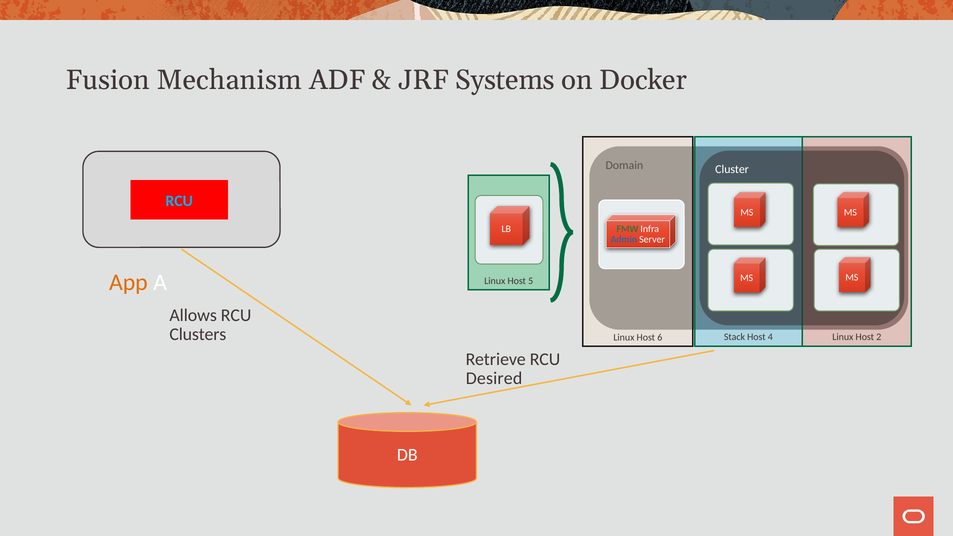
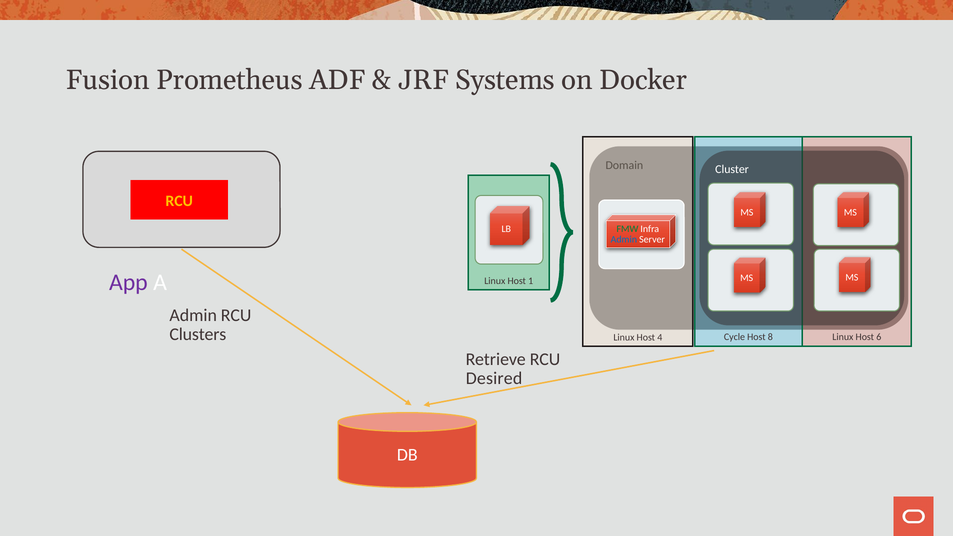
Mechanism: Mechanism -> Prometheus (229, 80)
RCU colour: light blue -> yellow (179, 201)
App colour: orange -> purple (128, 283)
5: 5 -> 1 (531, 281)
Allows: Allows -> Admin (193, 315)
6: 6 -> 4 (660, 337)
Stack: Stack -> Cycle (734, 337)
4: 4 -> 8 (770, 337)
2: 2 -> 6 (879, 337)
